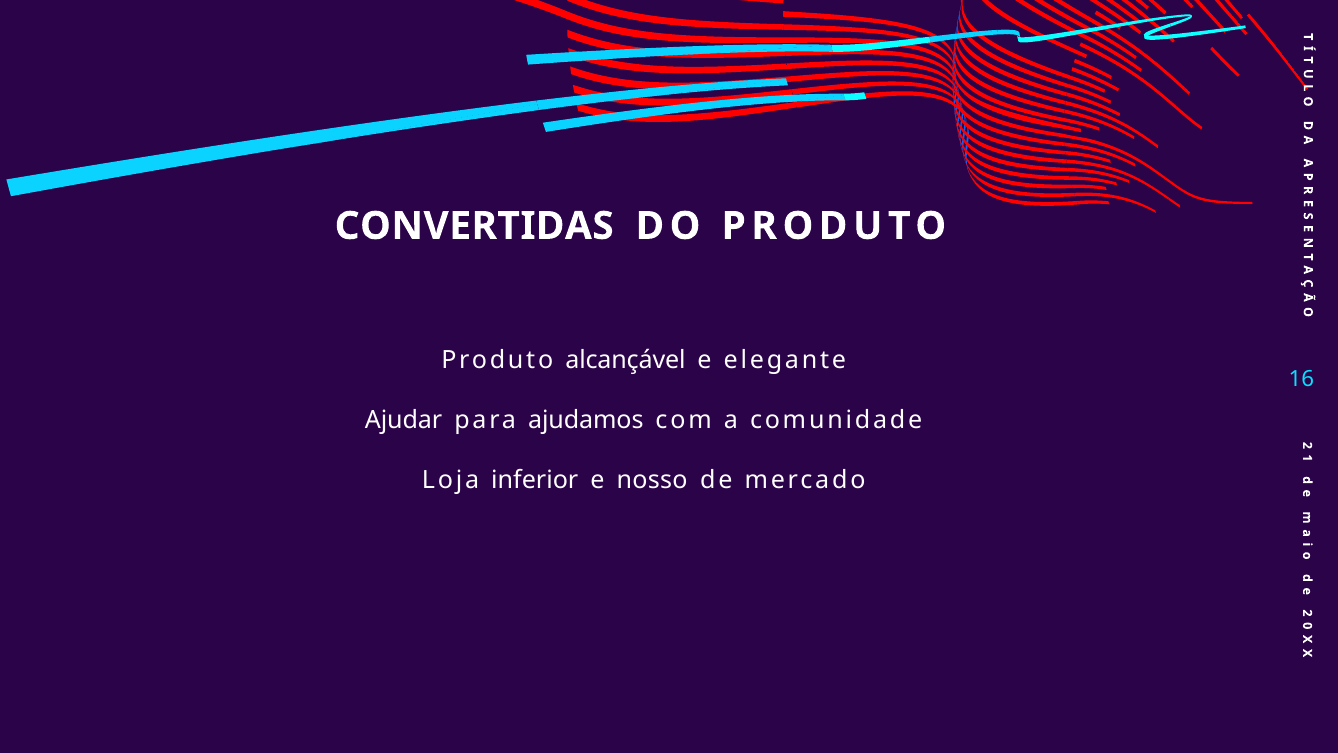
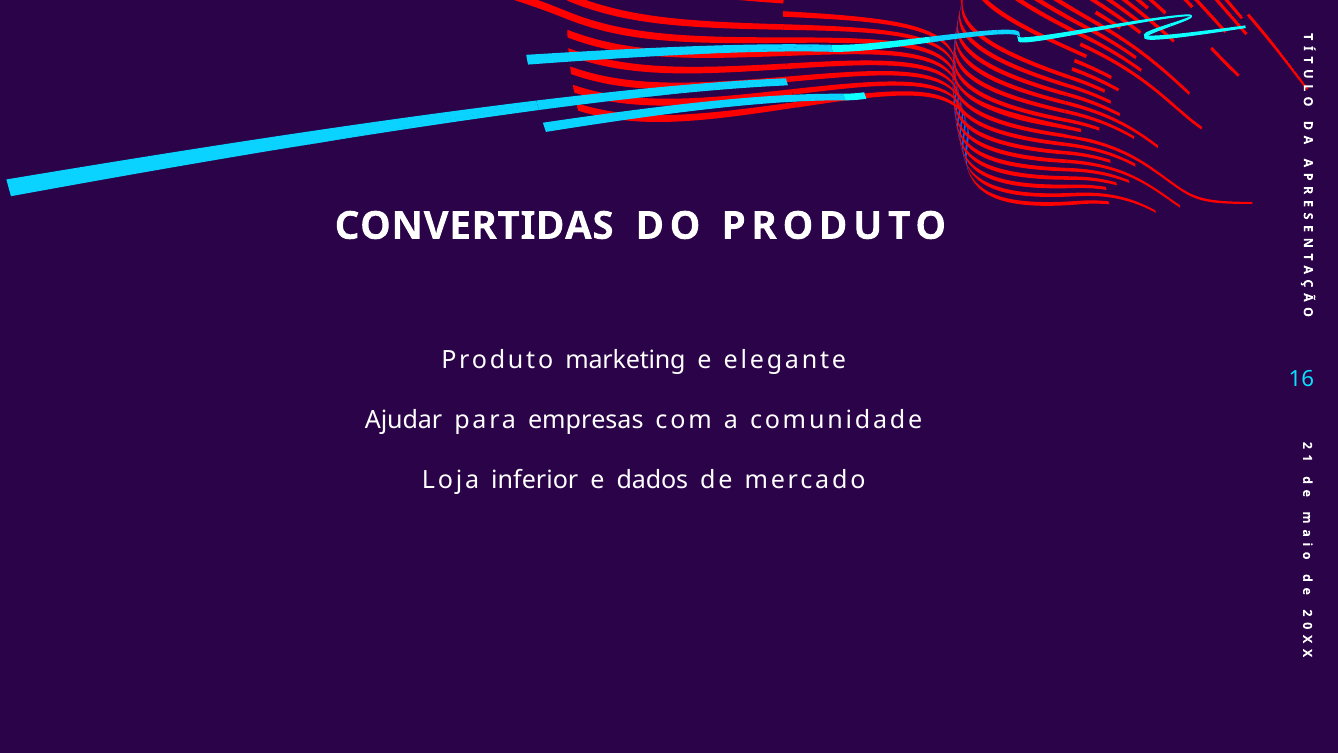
alcançável: alcançável -> marketing (625, 360)
ajudamos: ajudamos -> empresas (586, 420)
nosso: nosso -> dados (652, 480)
